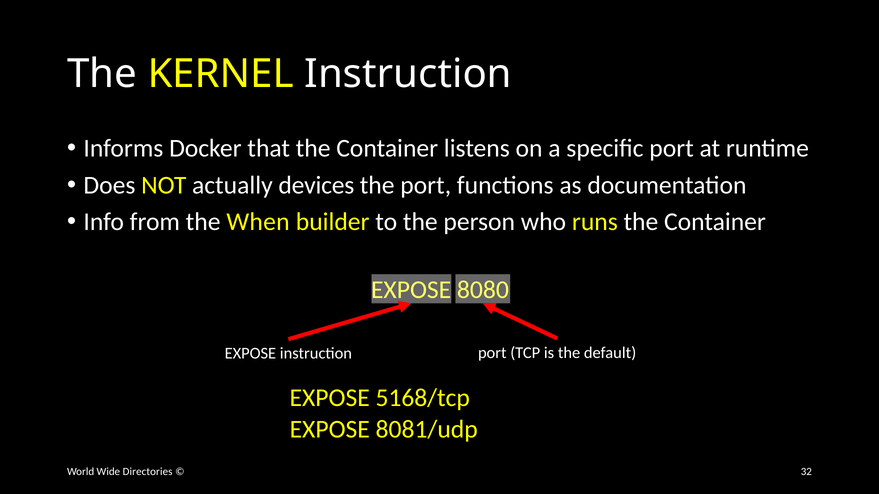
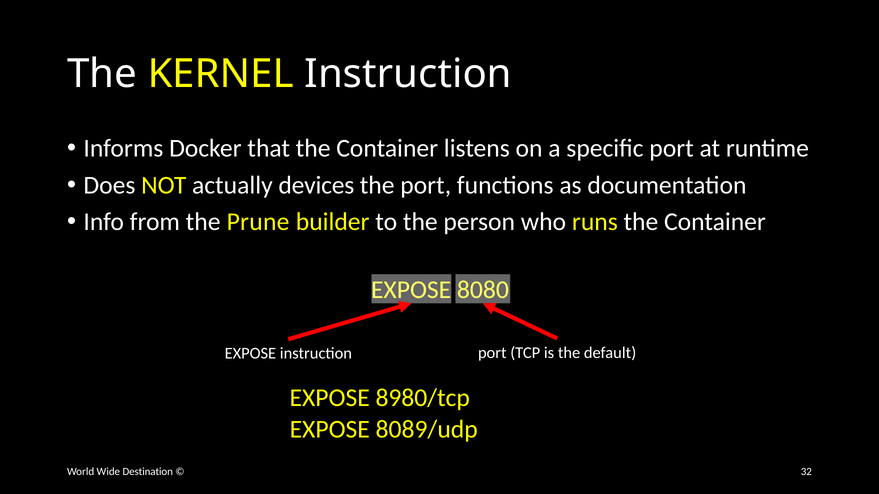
When: When -> Prune (258, 222)
5168/tcp: 5168/tcp -> 8980/tcp (423, 398)
8081/udp: 8081/udp -> 8089/udp (427, 430)
Directories: Directories -> Destination (148, 472)
